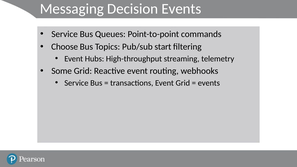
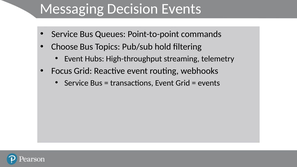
start: start -> hold (163, 47)
Some: Some -> Focus (62, 71)
